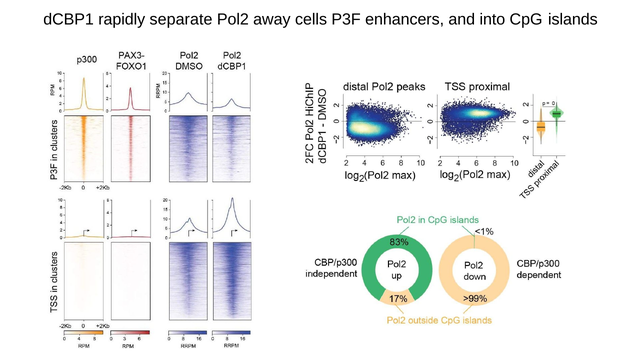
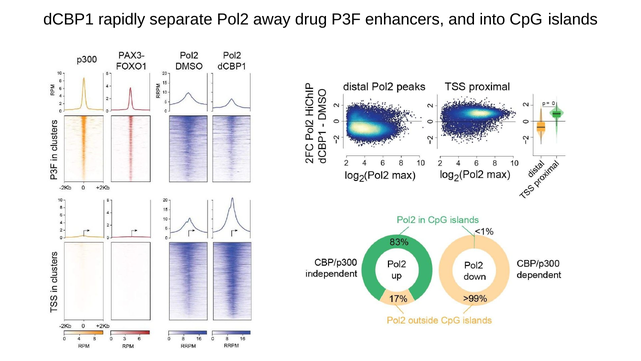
cells: cells -> drug (311, 19)
